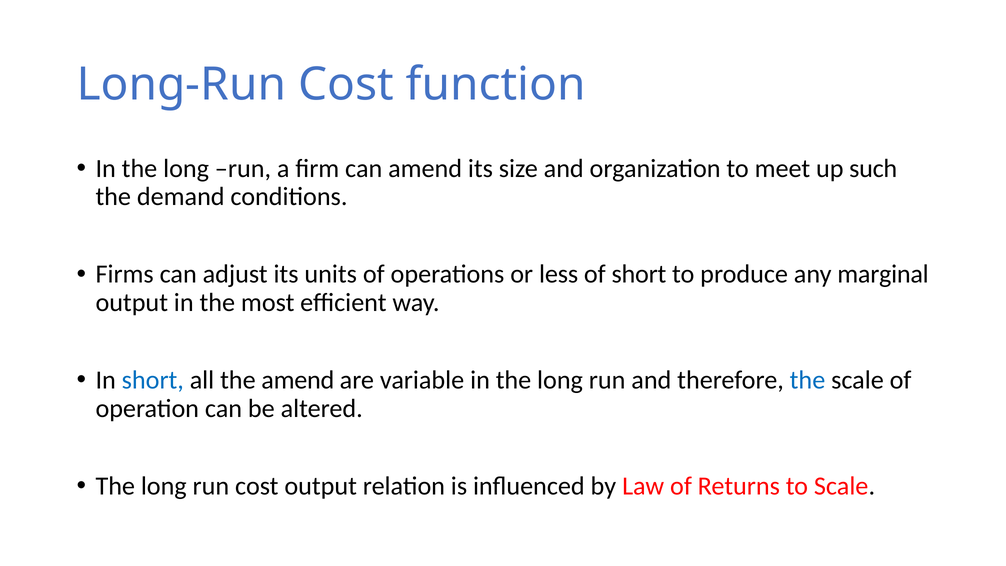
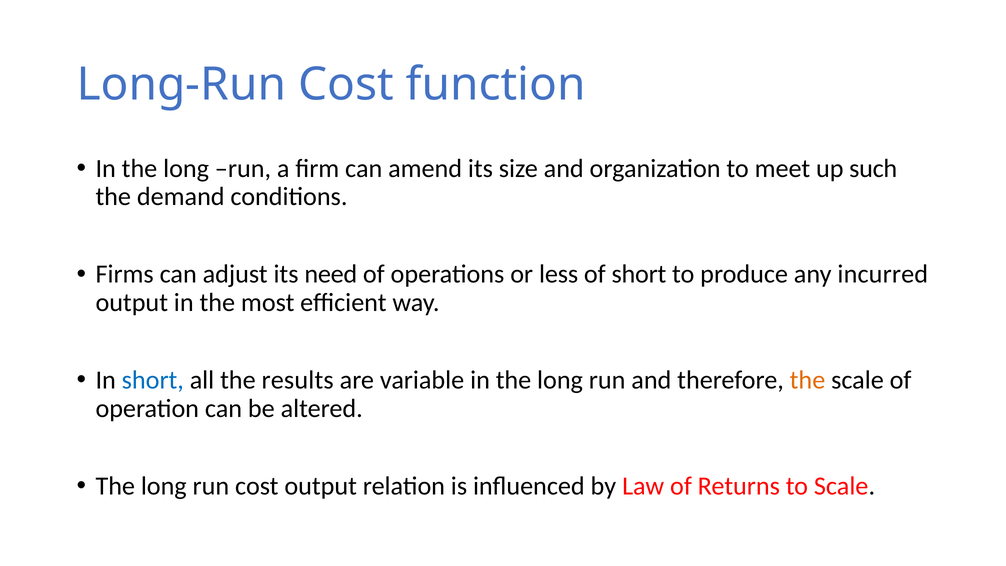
units: units -> need (331, 274)
marginal: marginal -> incurred (883, 274)
the amend: amend -> results (298, 380)
the colour: blue -> orange (808, 380)
